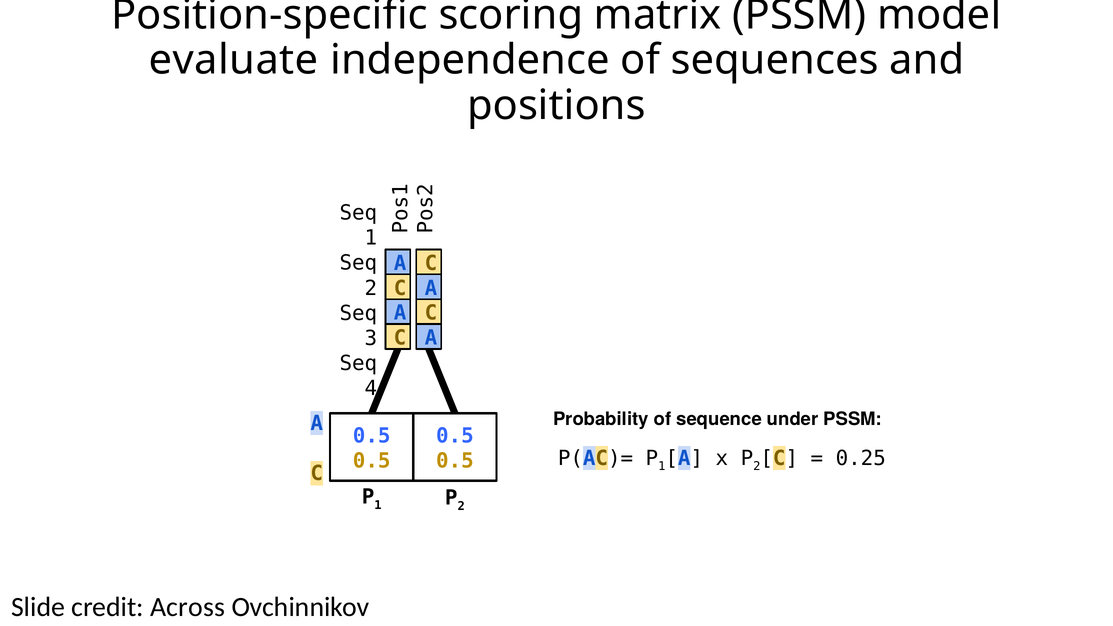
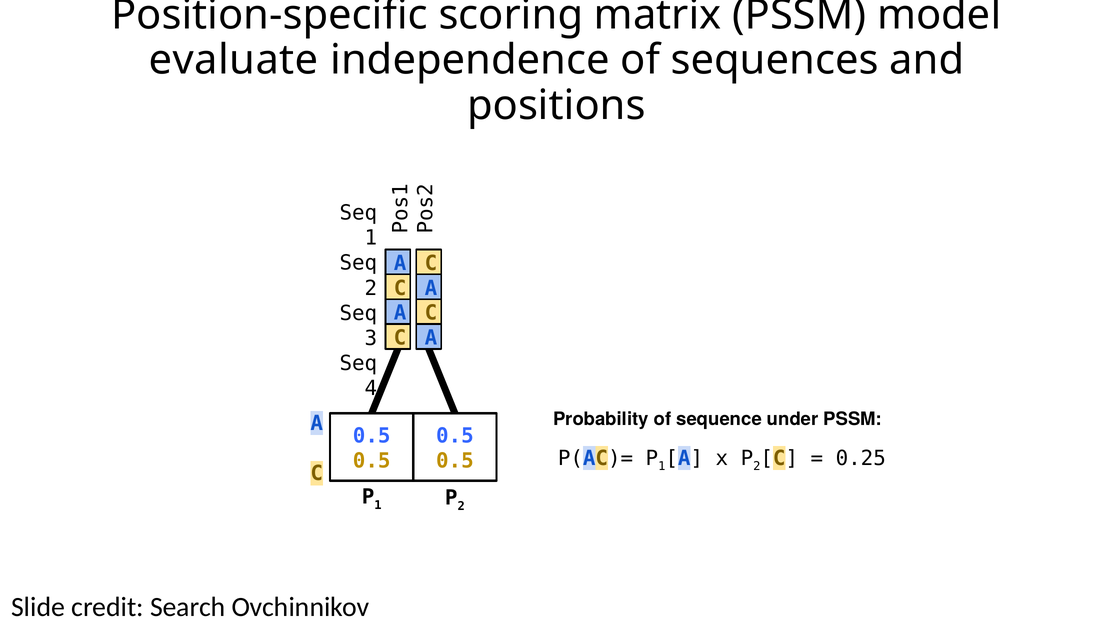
Across: Across -> Search (188, 607)
